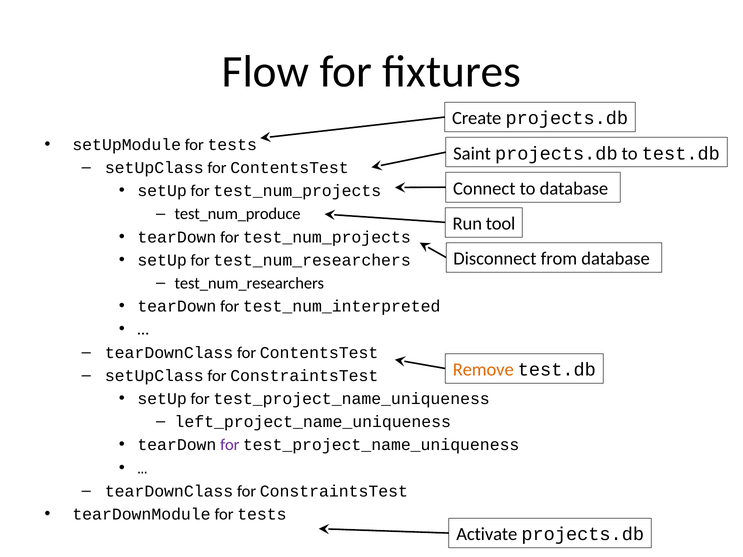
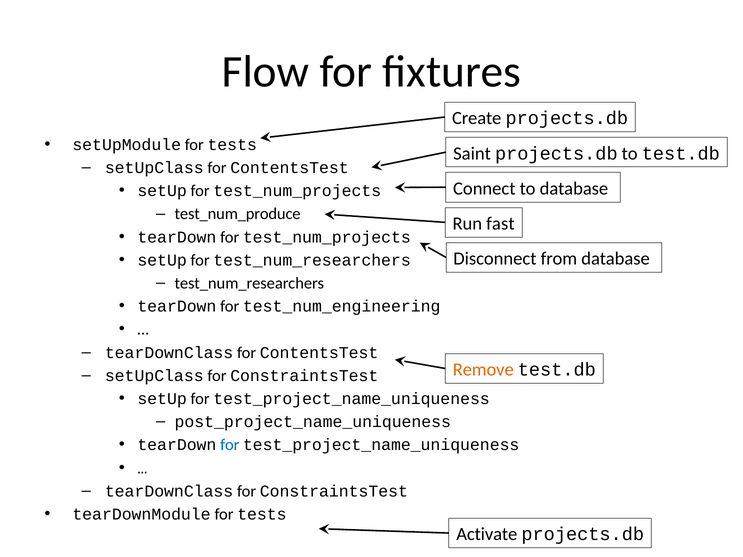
tool: tool -> fast (500, 224)
test_num_interpreted: test_num_interpreted -> test_num_engineering (342, 307)
left_project_name_uniqueness: left_project_name_uniqueness -> post_project_name_uniqueness (313, 422)
for colour: purple -> blue (230, 445)
